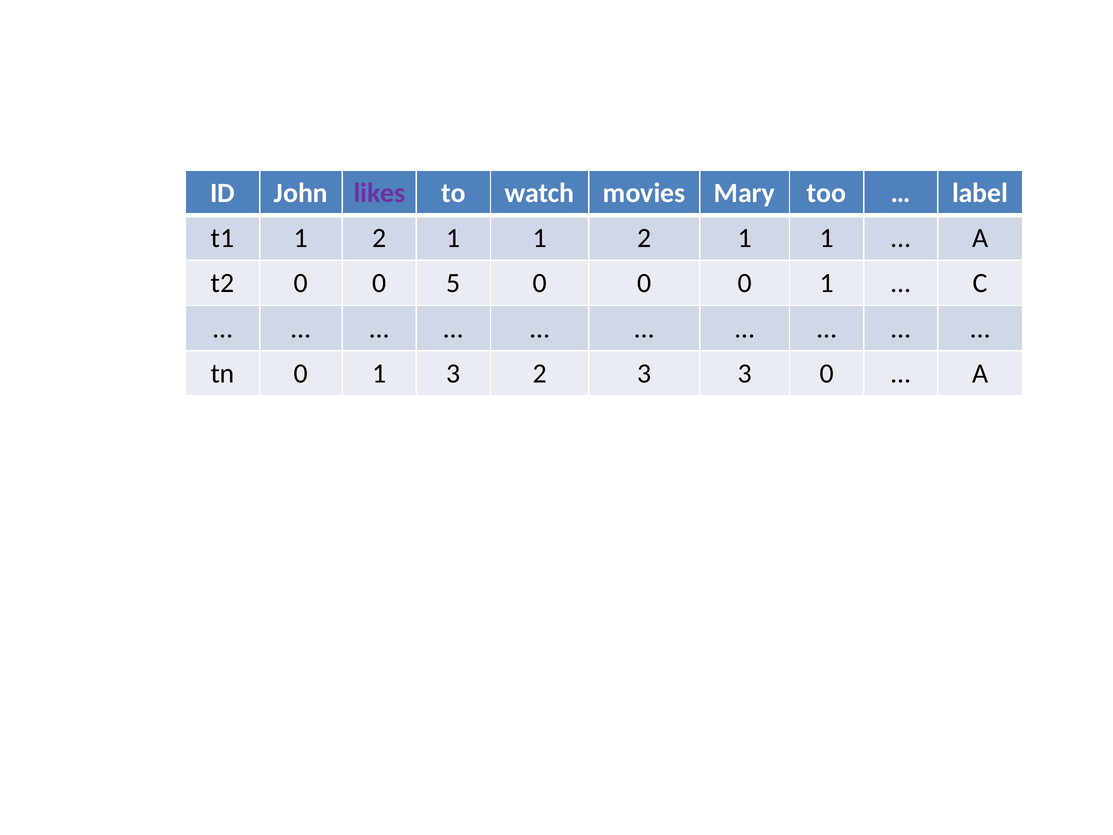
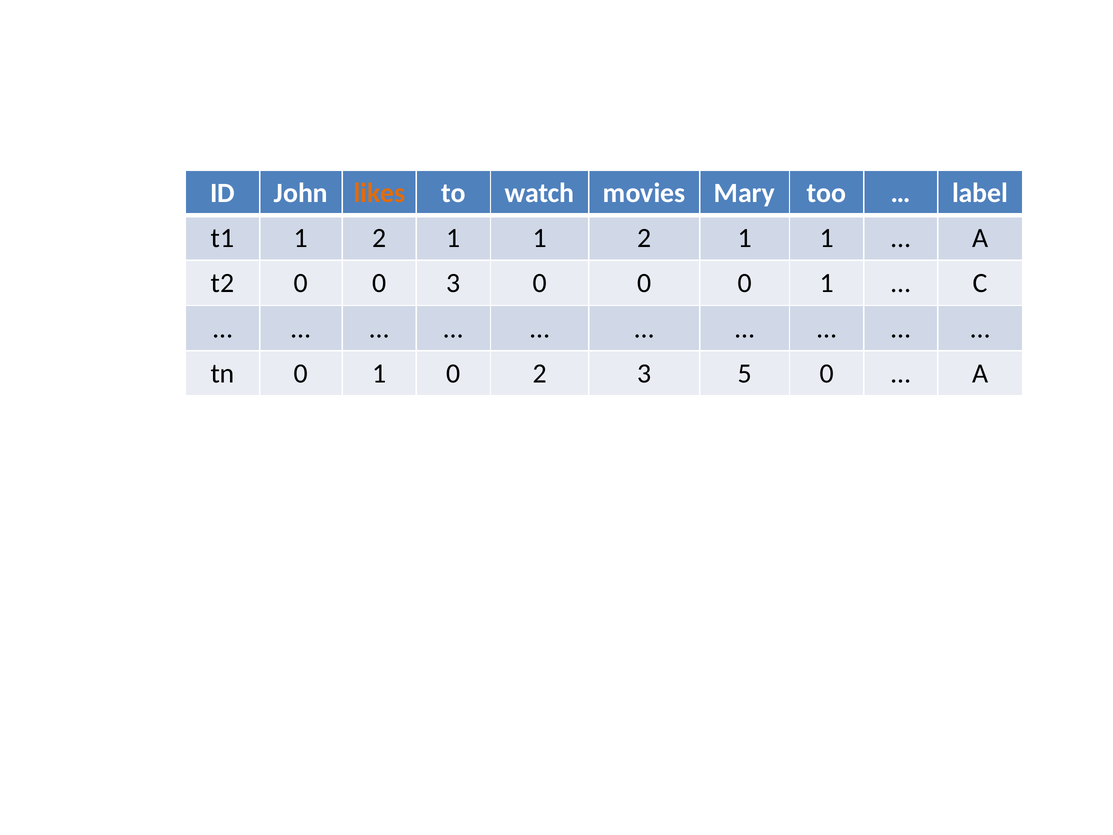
likes colour: purple -> orange (379, 193)
0 5: 5 -> 3 (453, 283)
1 3: 3 -> 0 (453, 373)
3 3: 3 -> 5 (745, 373)
